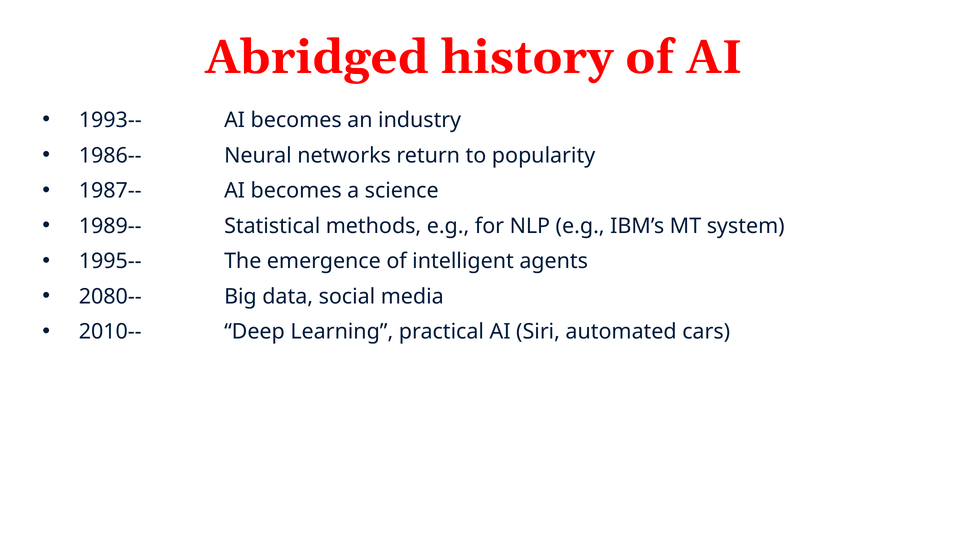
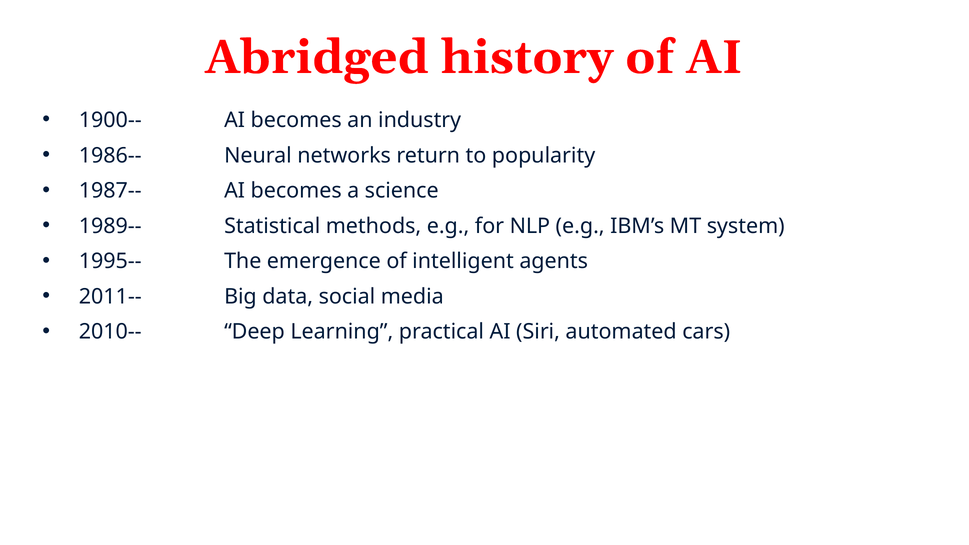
1993--: 1993-- -> 1900-- (110, 120)
2080--: 2080-- -> 2011-- (110, 297)
